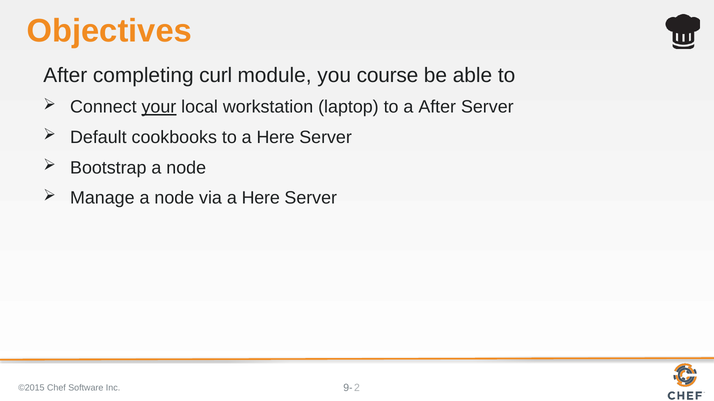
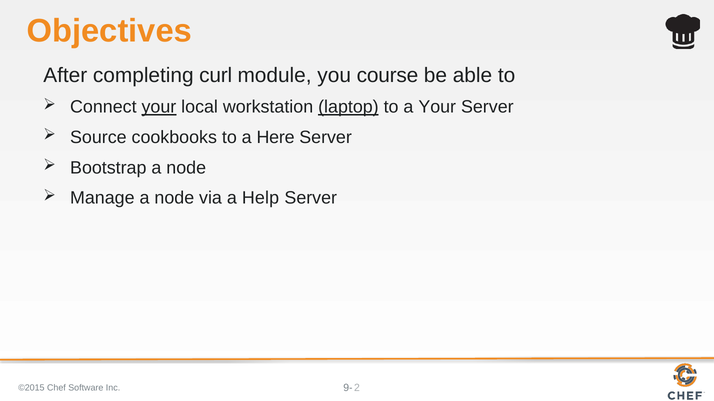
laptop underline: none -> present (348, 107)
a After: After -> Your (437, 107)
Default: Default -> Source (98, 138)
via a Here: Here -> Help (261, 198)
